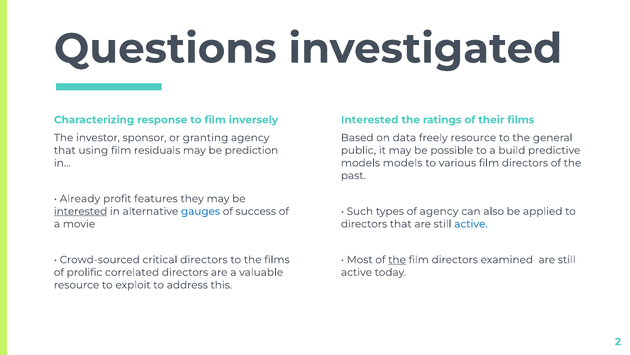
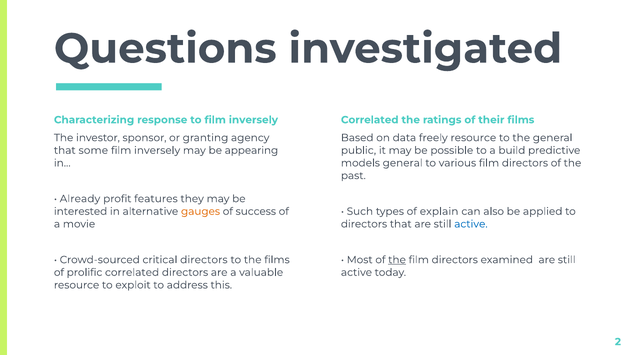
Interested: Interested -> Correlated (370, 120)
using: using -> some (93, 150)
residuals: residuals -> inversely (157, 150)
prediction: prediction -> appearing (251, 150)
models models: models -> general (403, 163)
interested underline: present -> none (81, 211)
gauges colour: blue -> orange (201, 211)
of agency: agency -> explain (439, 211)
